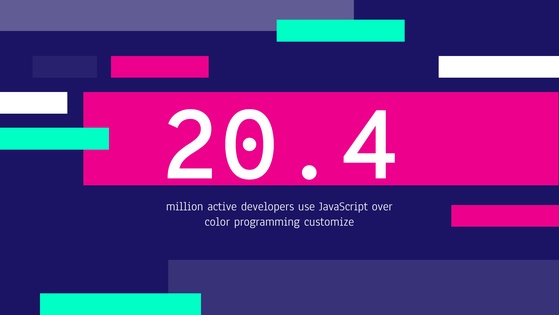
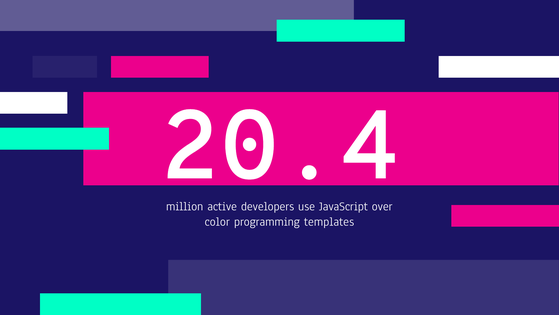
customize: customize -> templates (329, 221)
